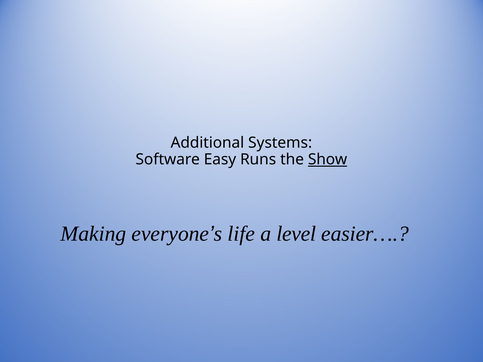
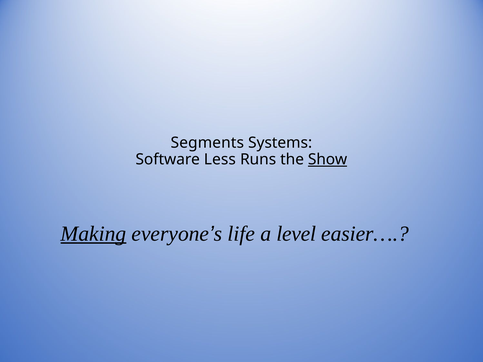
Additional: Additional -> Segments (207, 143)
Easy: Easy -> Less (220, 160)
Making underline: none -> present (93, 234)
